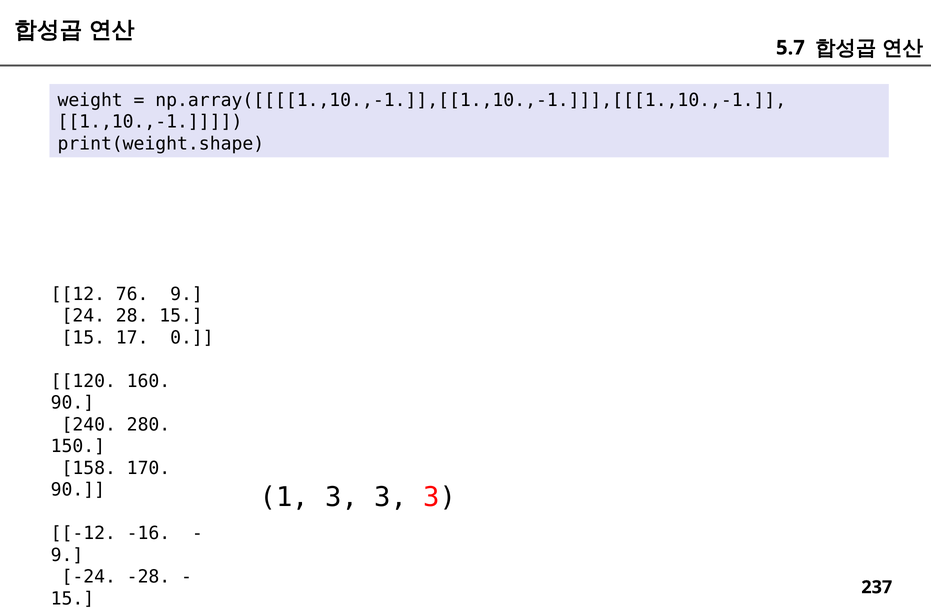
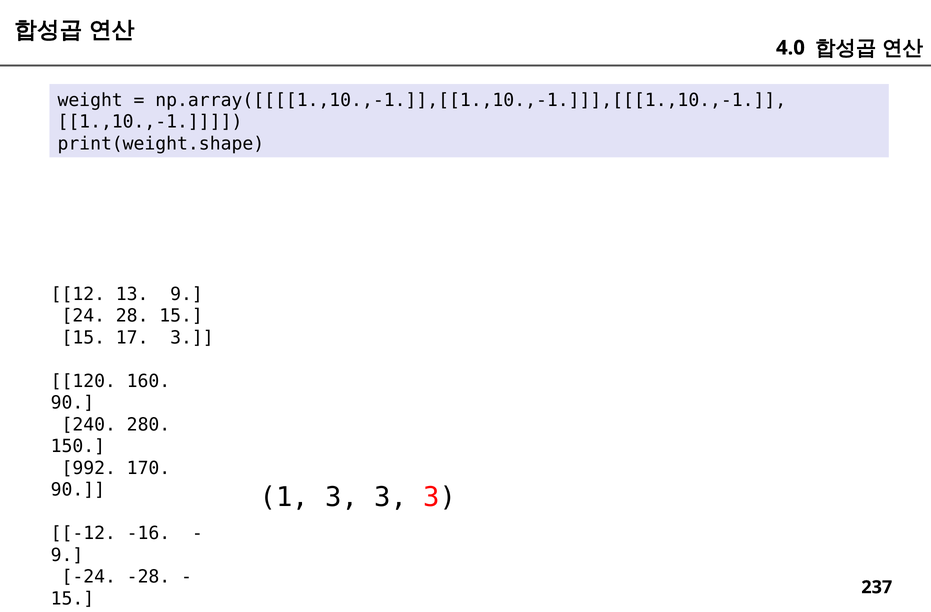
5.7: 5.7 -> 4.0 (790, 48)
76: 76 -> 13 (132, 294)
17 0: 0 -> 3 (192, 337)
158: 158 -> 992 (89, 468)
